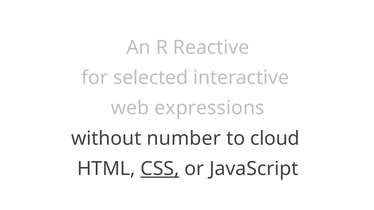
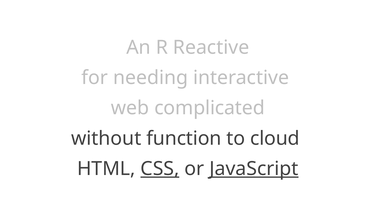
selected: selected -> needing (151, 78)
expressions: expressions -> complicated (210, 108)
number: number -> function (184, 139)
JavaScript underline: none -> present (254, 169)
